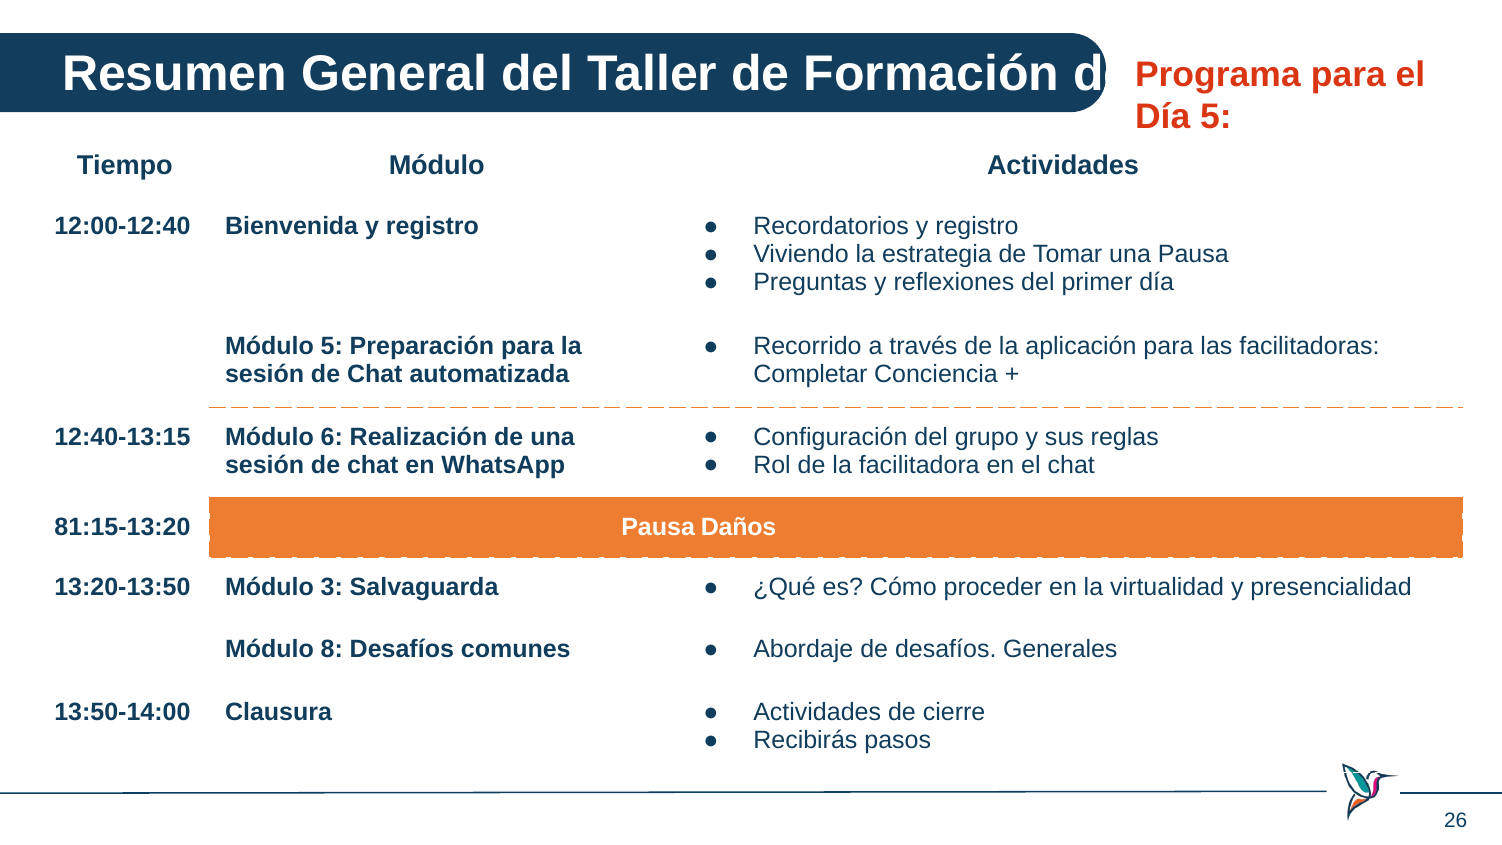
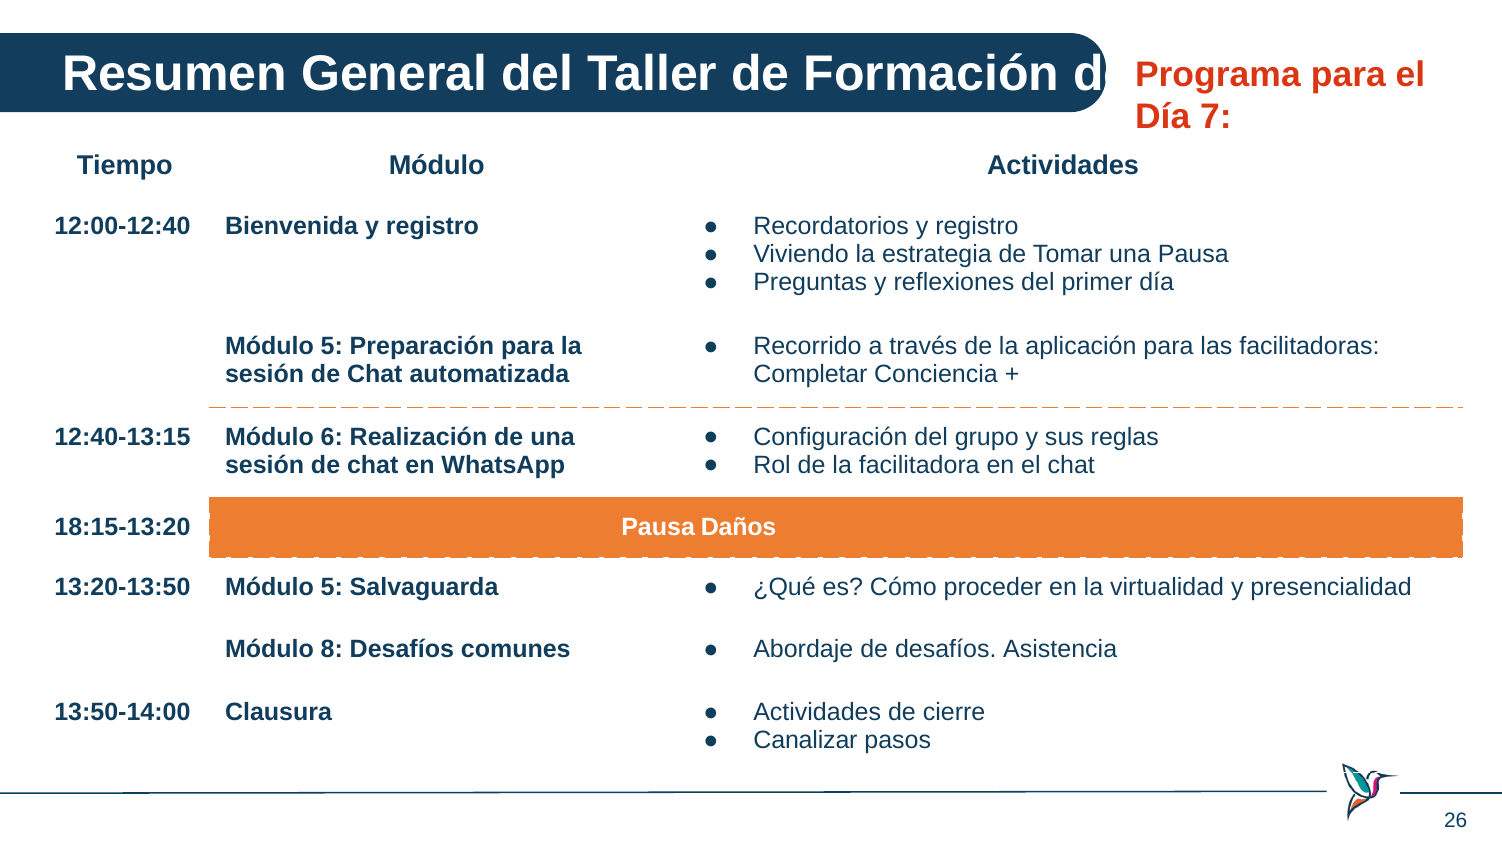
Día 5: 5 -> 7 (1216, 117)
81:15-13:20: 81:15-13:20 -> 18:15-13:20 (122, 527)
13:20-13:50 Módulo 3: 3 -> 5 (332, 587)
Generales: Generales -> Asistencia (1060, 649)
Recibirás: Recibirás -> Canalizar (805, 740)
